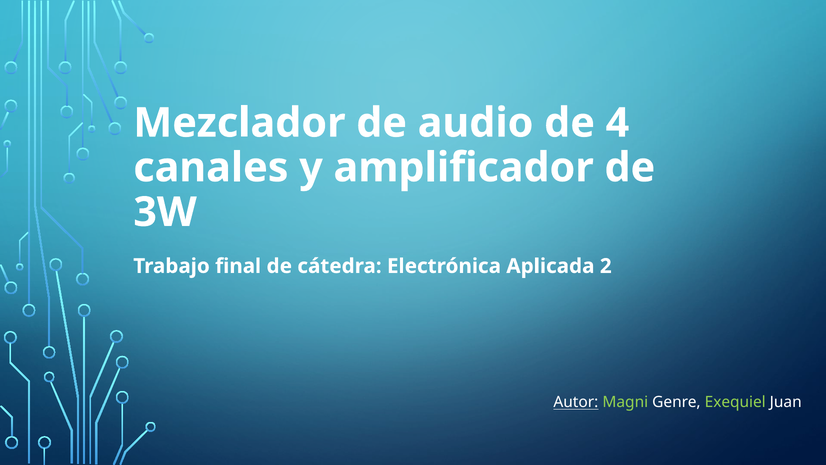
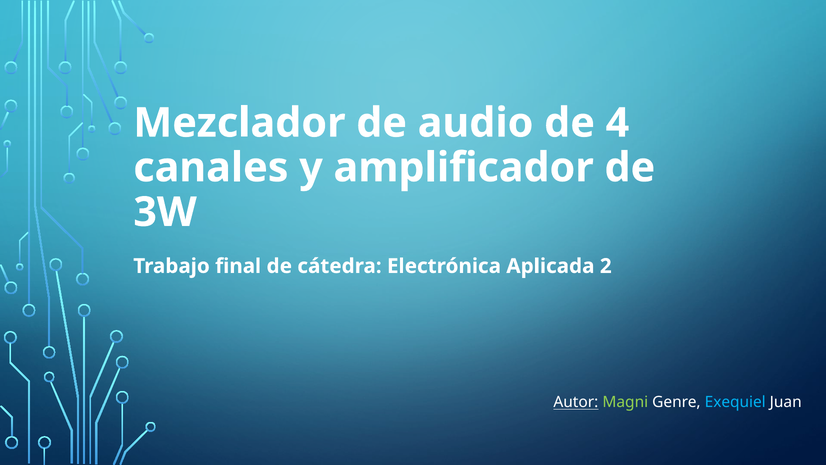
Exequiel colour: light green -> light blue (735, 402)
